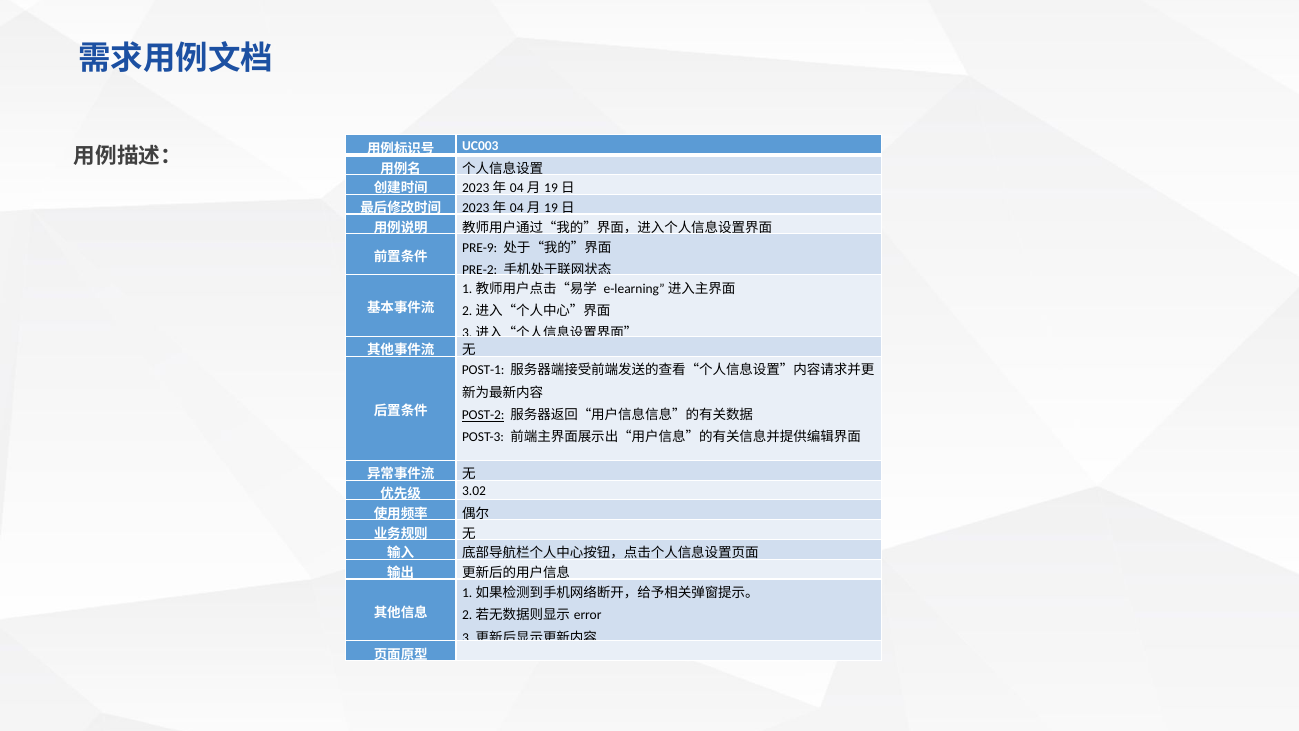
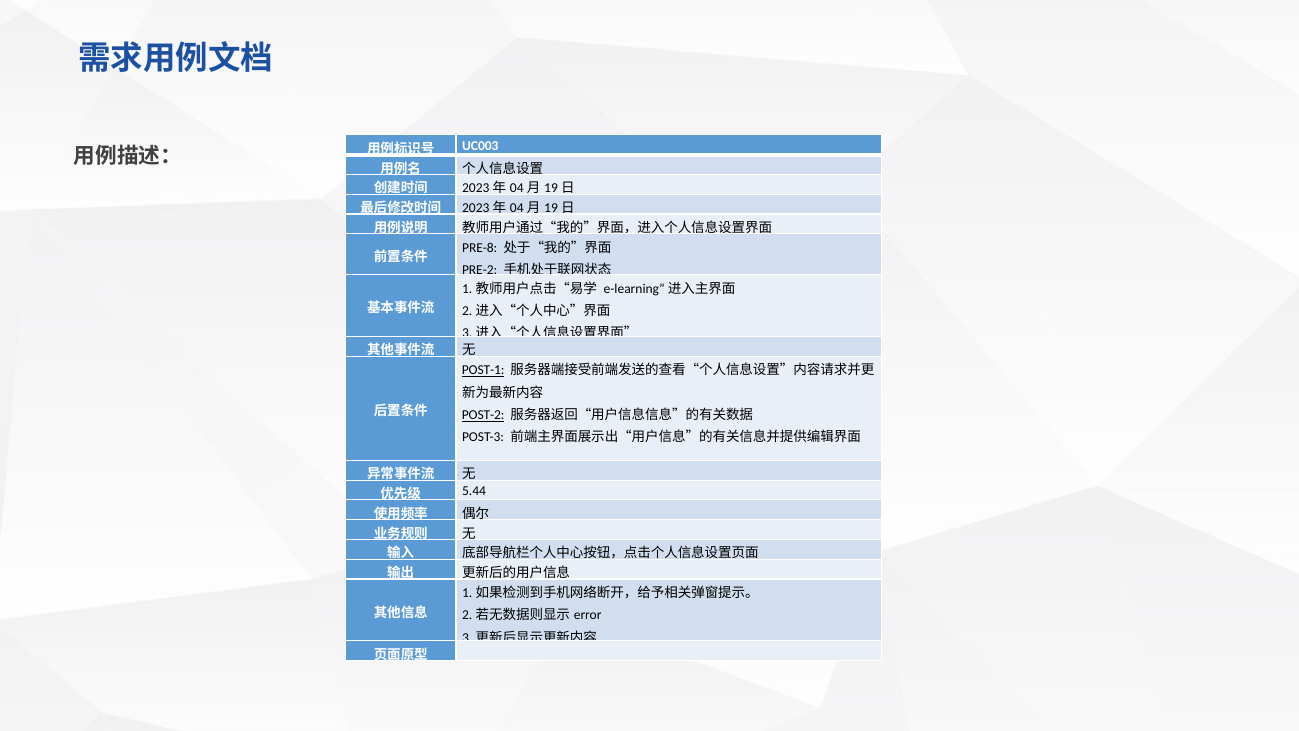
PRE-9: PRE-9 -> PRE-8 (480, 248)
POST-1 underline: none -> present (483, 370)
3.02: 3.02 -> 5.44 (474, 491)
